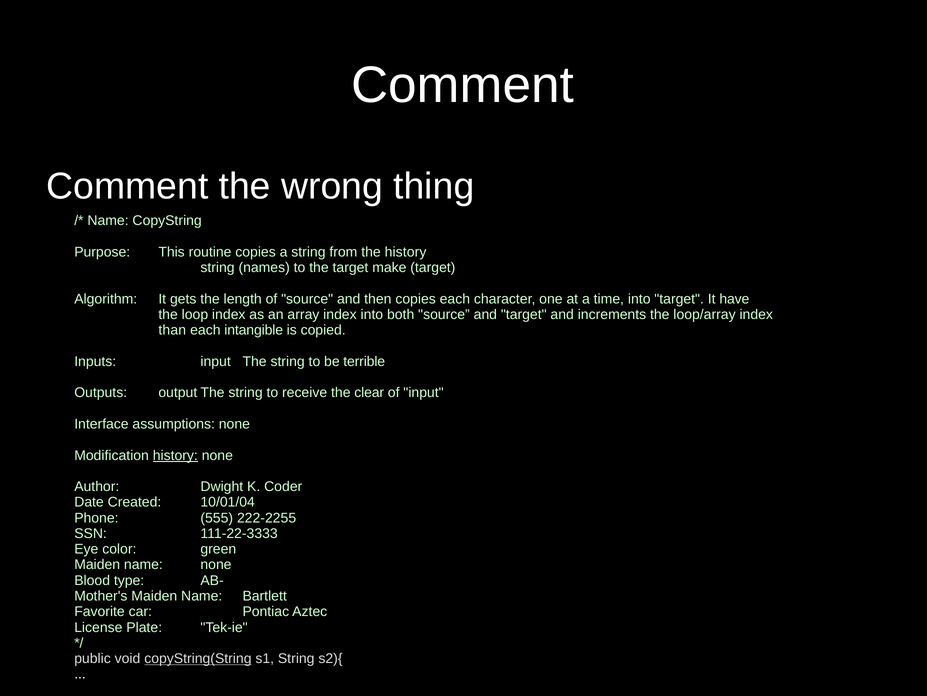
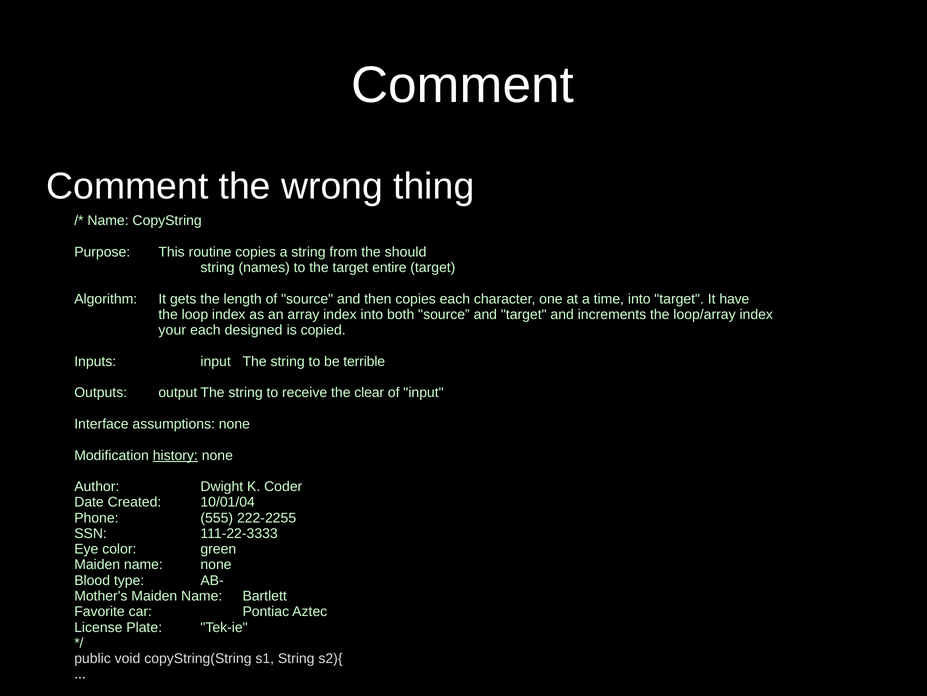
the history: history -> should (406, 252)
make: make -> entire (389, 268)
than: than -> your (172, 330)
intangible: intangible -> designed (254, 330)
copyString(String underline: present -> none (198, 658)
